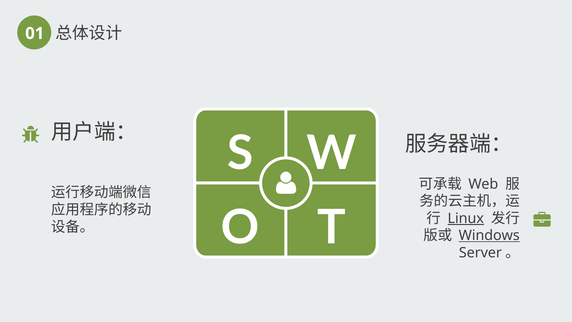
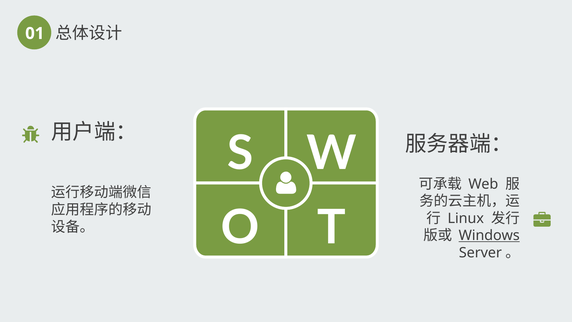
Linux underline: present -> none (466, 218)
